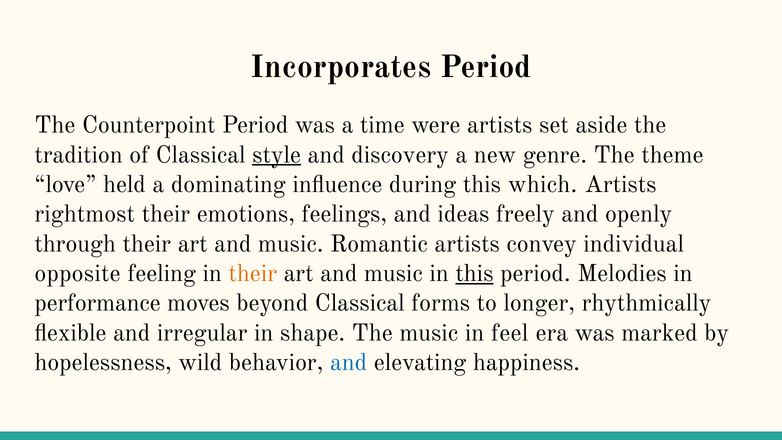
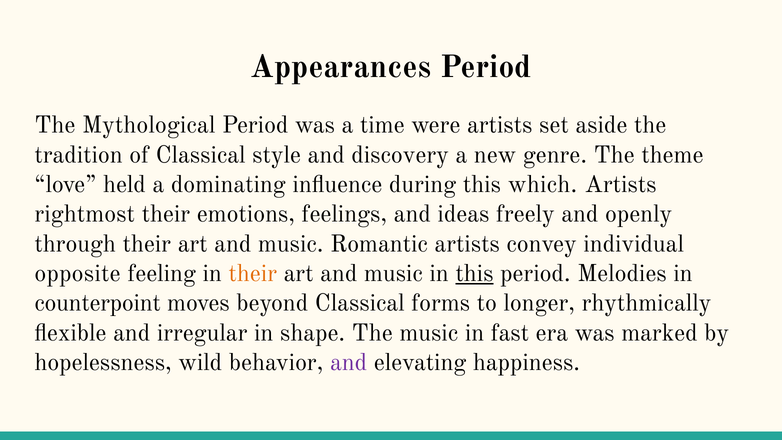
Incorporates: Incorporates -> Appearances (341, 67)
Counterpoint: Counterpoint -> Mythological (149, 125)
style underline: present -> none (277, 155)
performance: performance -> counterpoint (98, 303)
feel: feel -> fast (510, 333)
and colour: blue -> purple (349, 362)
